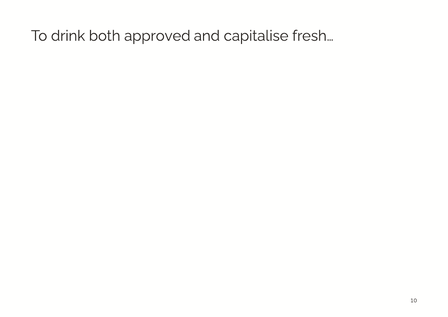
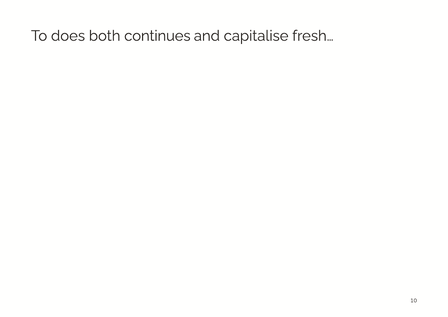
drink: drink -> does (68, 36)
approved: approved -> continues (157, 36)
